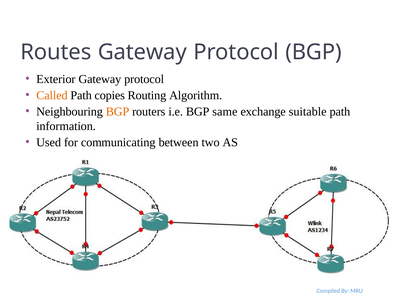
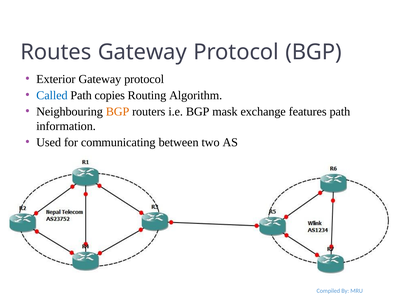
Called colour: orange -> blue (52, 95)
same: same -> mask (225, 112)
suitable: suitable -> features (308, 112)
